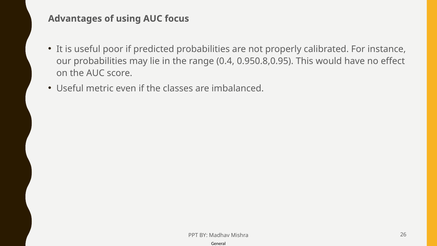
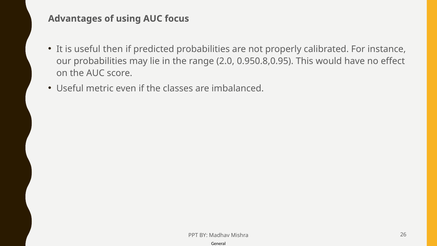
poor: poor -> then (113, 49)
0.4: 0.4 -> 2.0 (225, 61)
